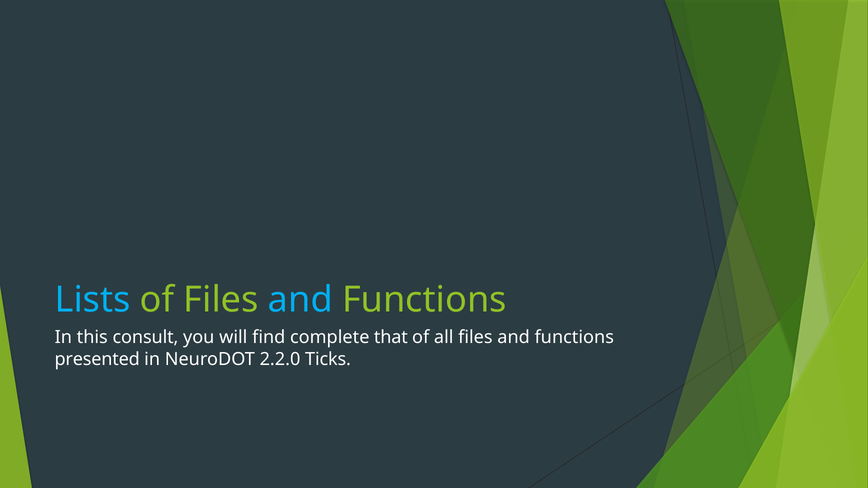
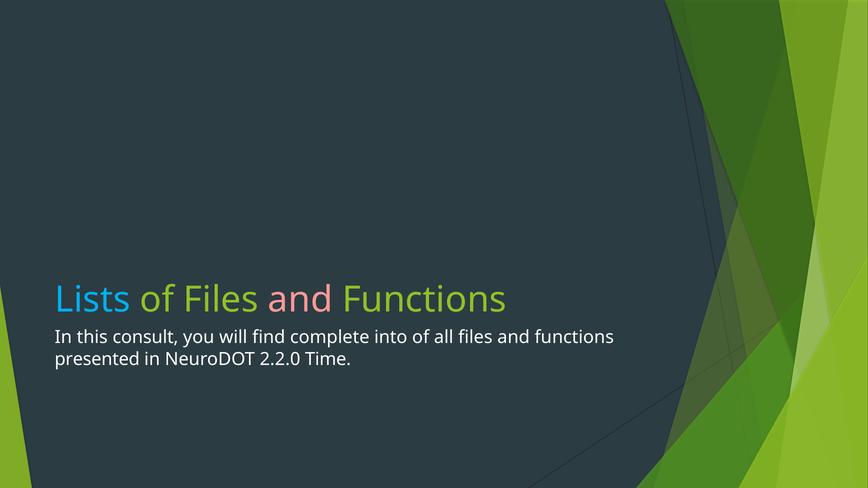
and colour: light blue -> pink (300, 300)
that: that -> into (391, 338)
Ticks: Ticks -> Time (328, 359)
